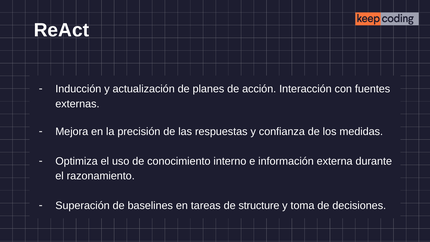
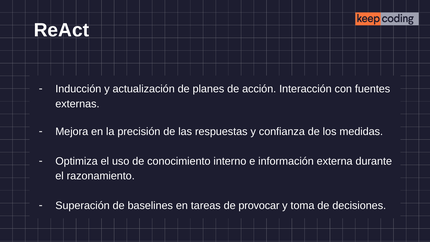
structure: structure -> provocar (259, 206)
